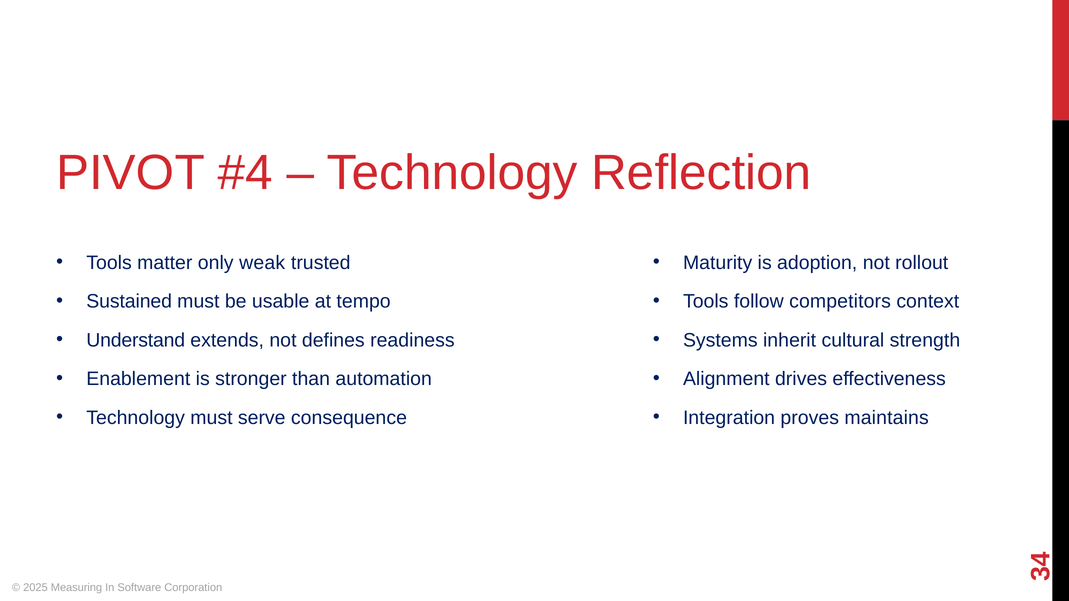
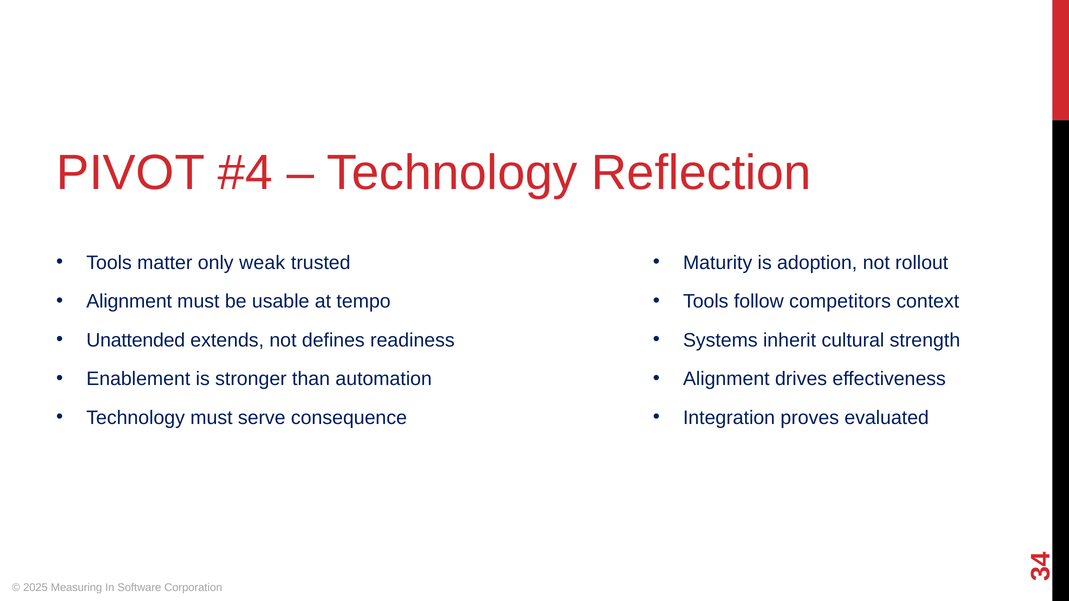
Sustained: Sustained -> Alignment (129, 302)
Understand: Understand -> Unattended (136, 340)
maintains: maintains -> evaluated (887, 418)
